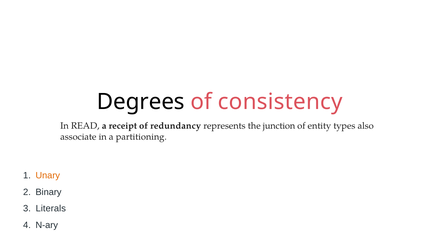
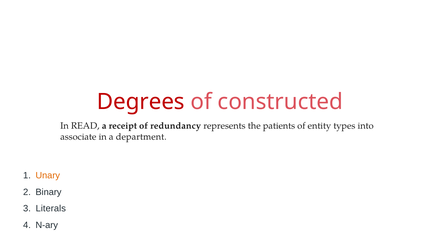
Degrees colour: black -> red (141, 102)
consistency: consistency -> constructed (280, 102)
junction: junction -> patients (279, 126)
also: also -> into (366, 126)
partitioning: partitioning -> department (141, 137)
